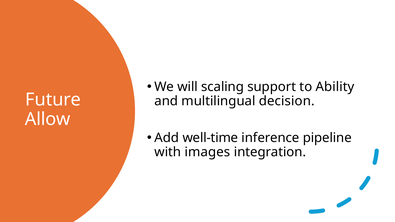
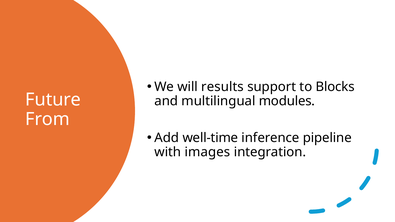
scaling: scaling -> results (222, 87)
Ability: Ability -> Blocks (335, 87)
decision: decision -> modules (287, 101)
Allow: Allow -> From (48, 119)
